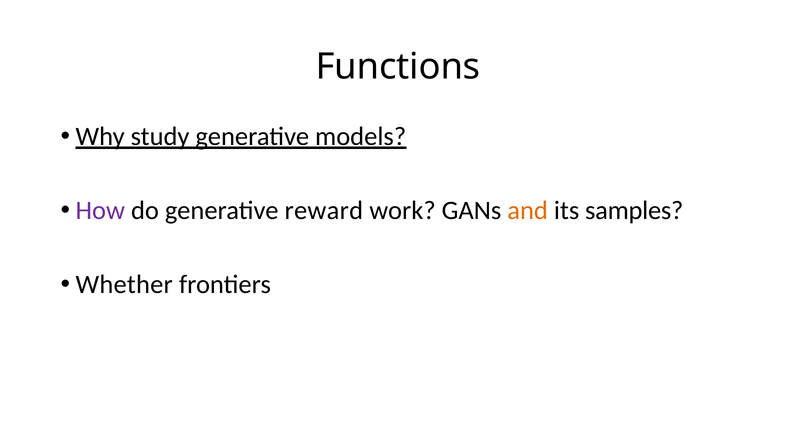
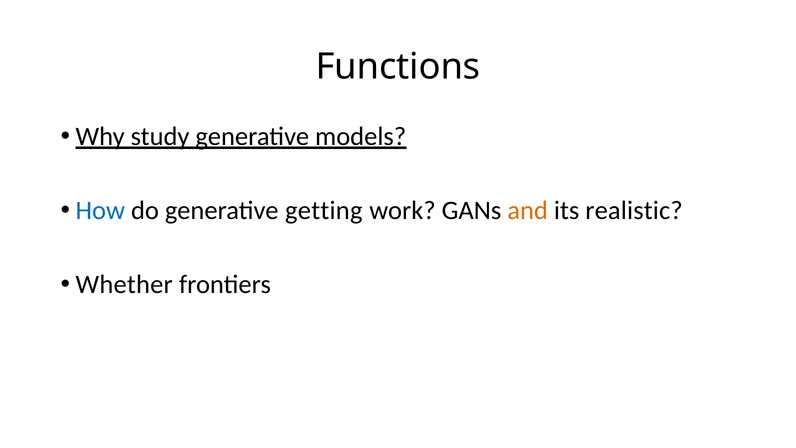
How colour: purple -> blue (100, 210)
reward: reward -> getting (324, 210)
samples: samples -> realistic (634, 210)
